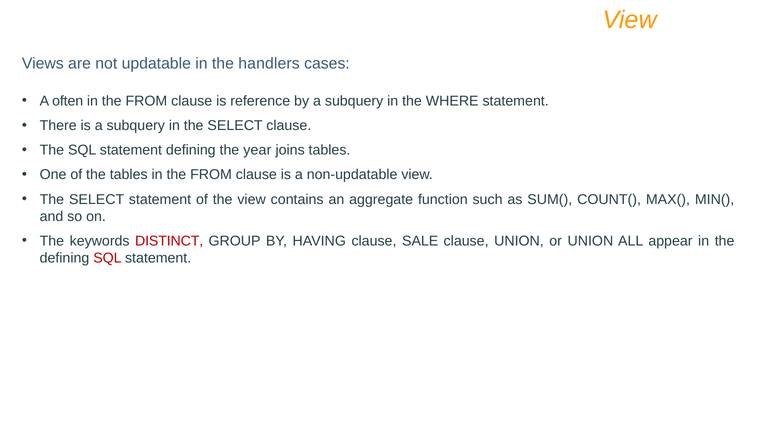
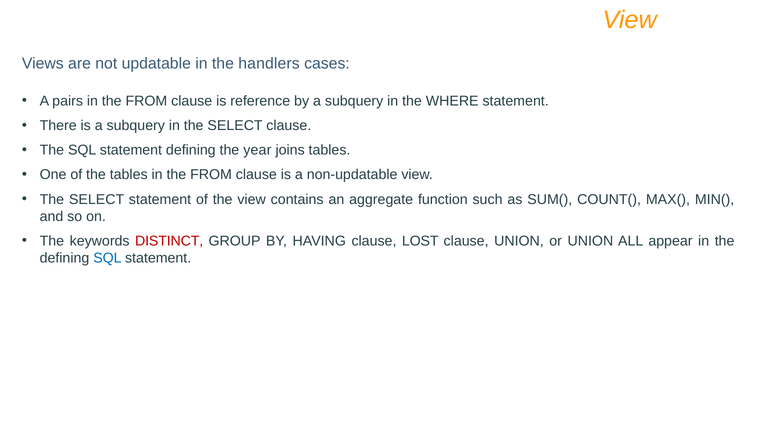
often: often -> pairs (68, 101)
SALE: SALE -> LOST (420, 241)
SQL colour: red -> blue (107, 258)
